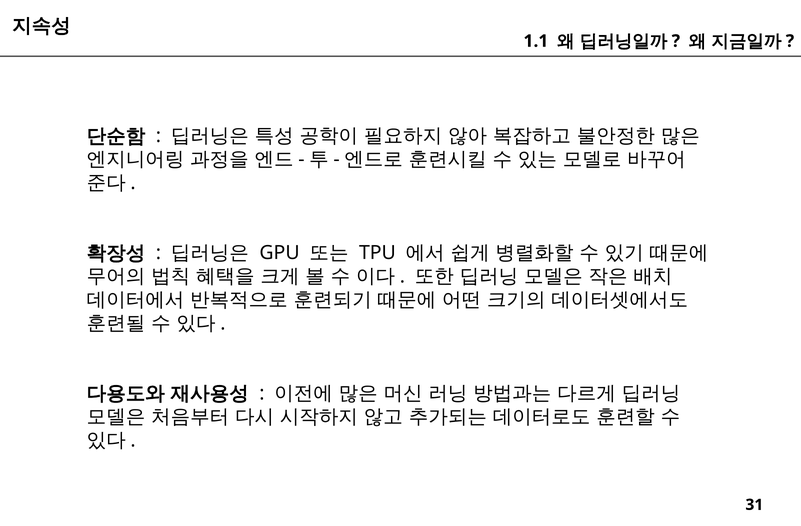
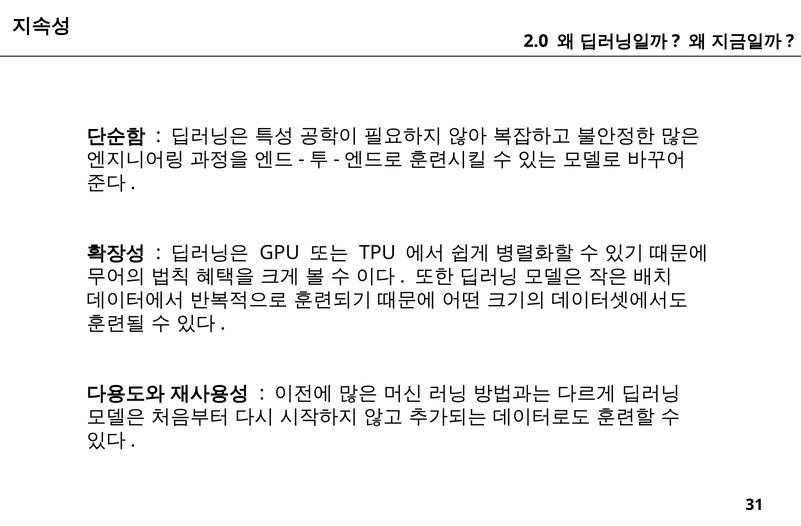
1.1: 1.1 -> 2.0 (536, 41)
